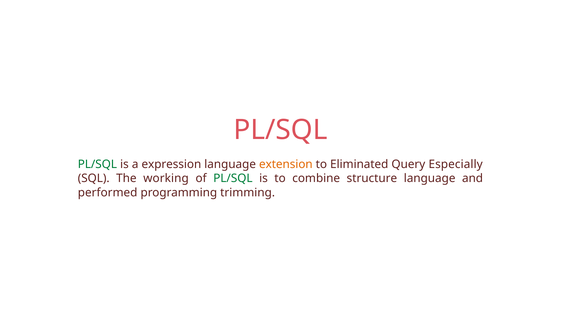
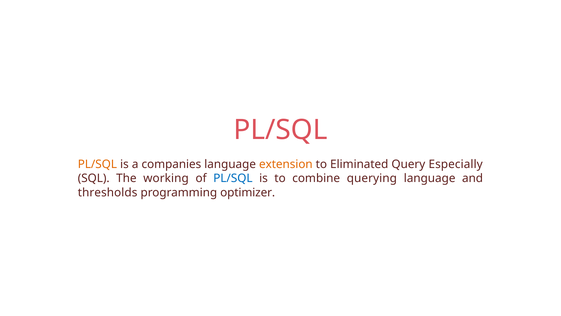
PL/SQL colour: green -> orange (97, 164)
expression: expression -> companies (171, 164)
PL/SQL colour: green -> blue (233, 178)
structure: structure -> querying (372, 178)
performed: performed -> thresholds (108, 192)
trimming: trimming -> optimizer (248, 192)
